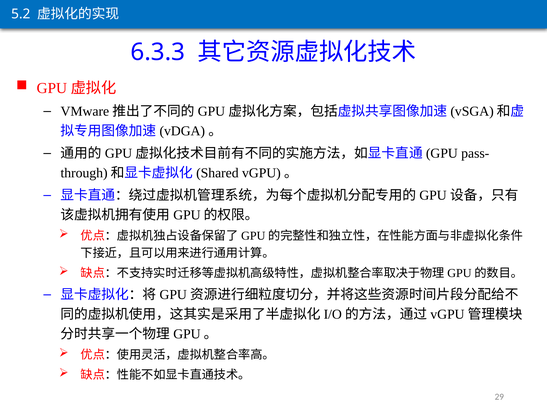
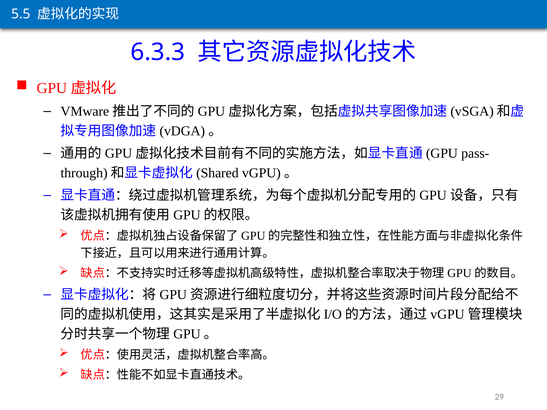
5.2: 5.2 -> 5.5 (21, 14)
